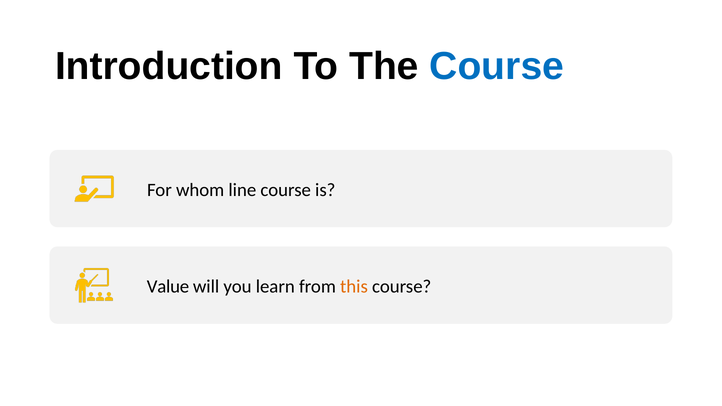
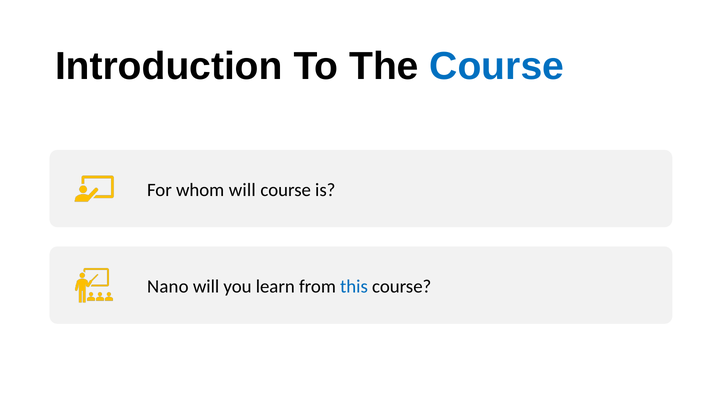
whom line: line -> will (242, 190)
Value: Value -> Nano (168, 287)
this colour: orange -> blue (354, 287)
